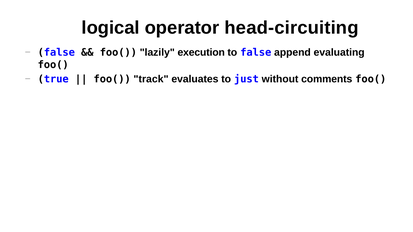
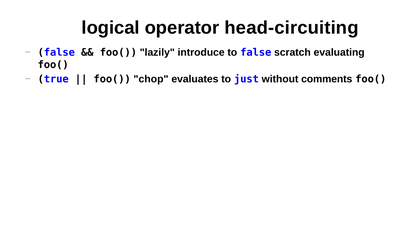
execution: execution -> introduce (201, 52)
append: append -> scratch (292, 52)
track: track -> chop (151, 79)
